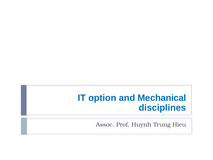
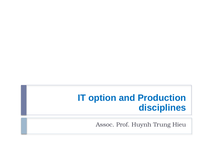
Mechanical: Mechanical -> Production (162, 98)
